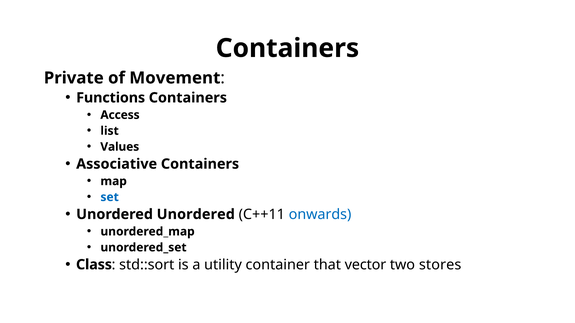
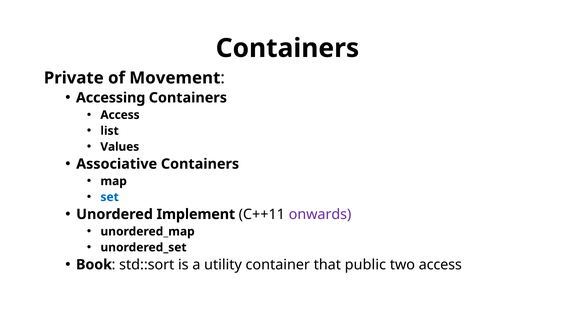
Functions: Functions -> Accessing (111, 98)
Unordered Unordered: Unordered -> Implement (196, 215)
onwards colour: blue -> purple (320, 215)
Class: Class -> Book (94, 265)
vector: vector -> public (365, 265)
two stores: stores -> access (440, 265)
